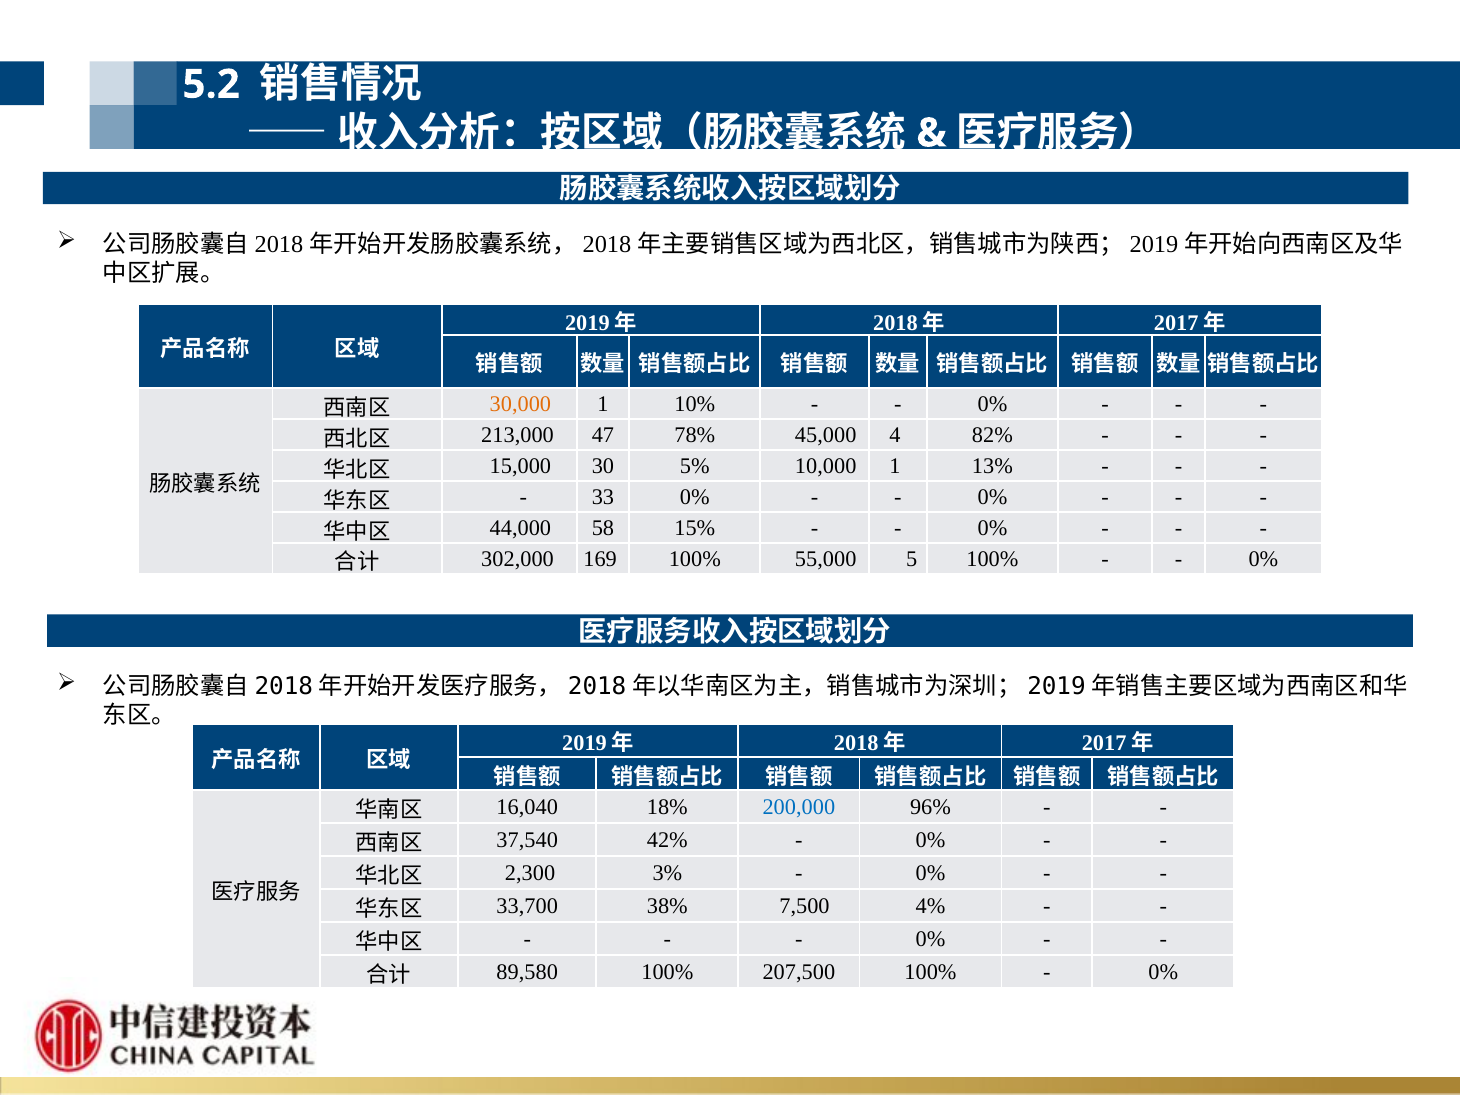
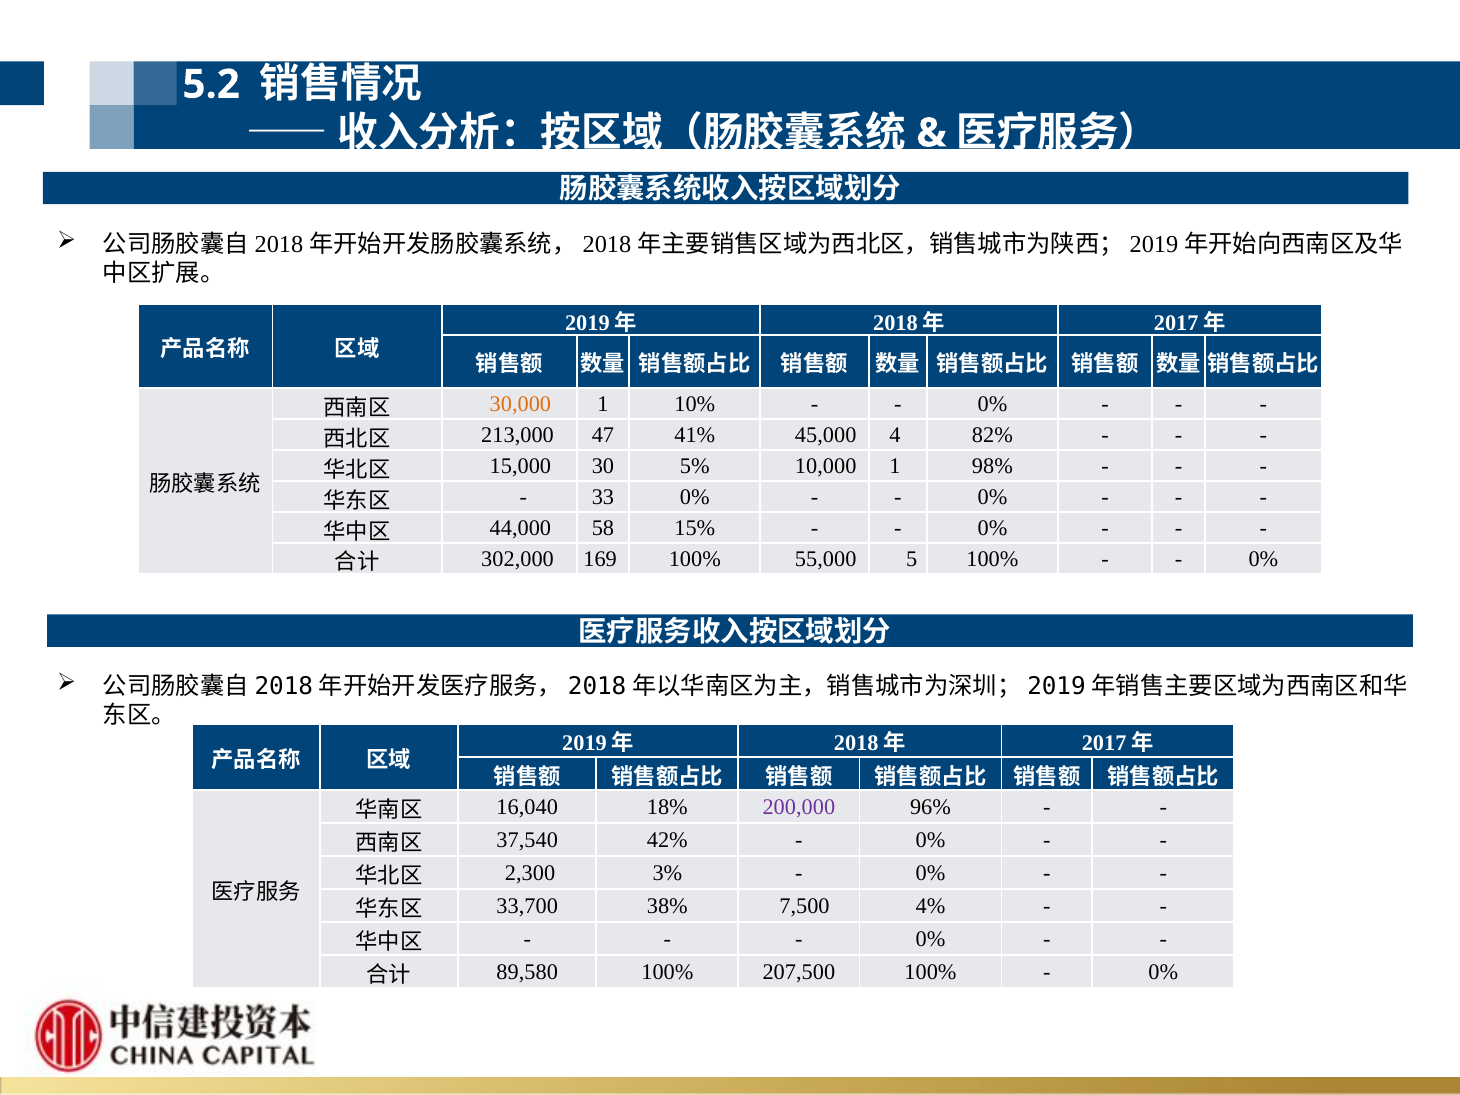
78%: 78% -> 41% (695, 435)
13%: 13% -> 98% (992, 466)
200,000 colour: blue -> purple (799, 807)
